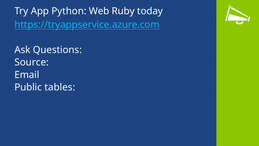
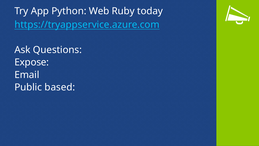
Source: Source -> Expose (32, 62)
tables: tables -> based (60, 87)
